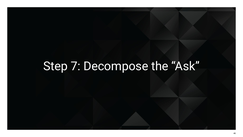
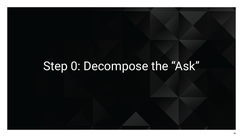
7: 7 -> 0 (76, 66)
